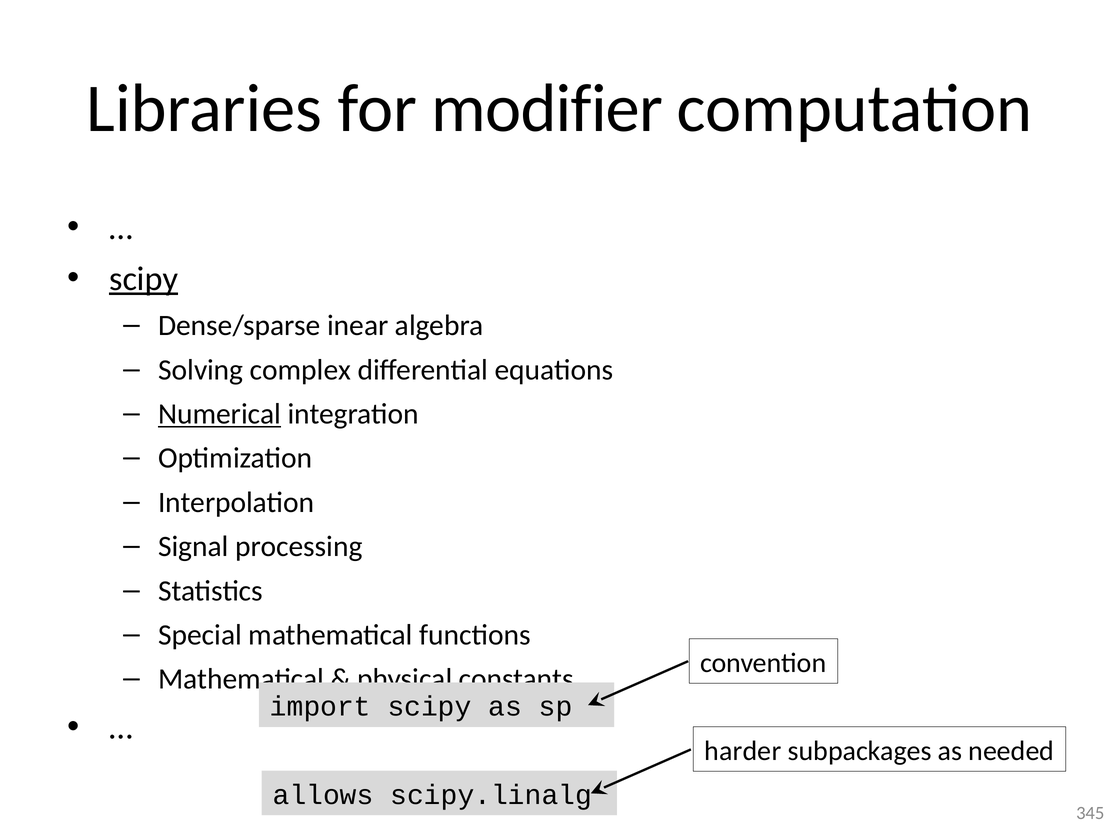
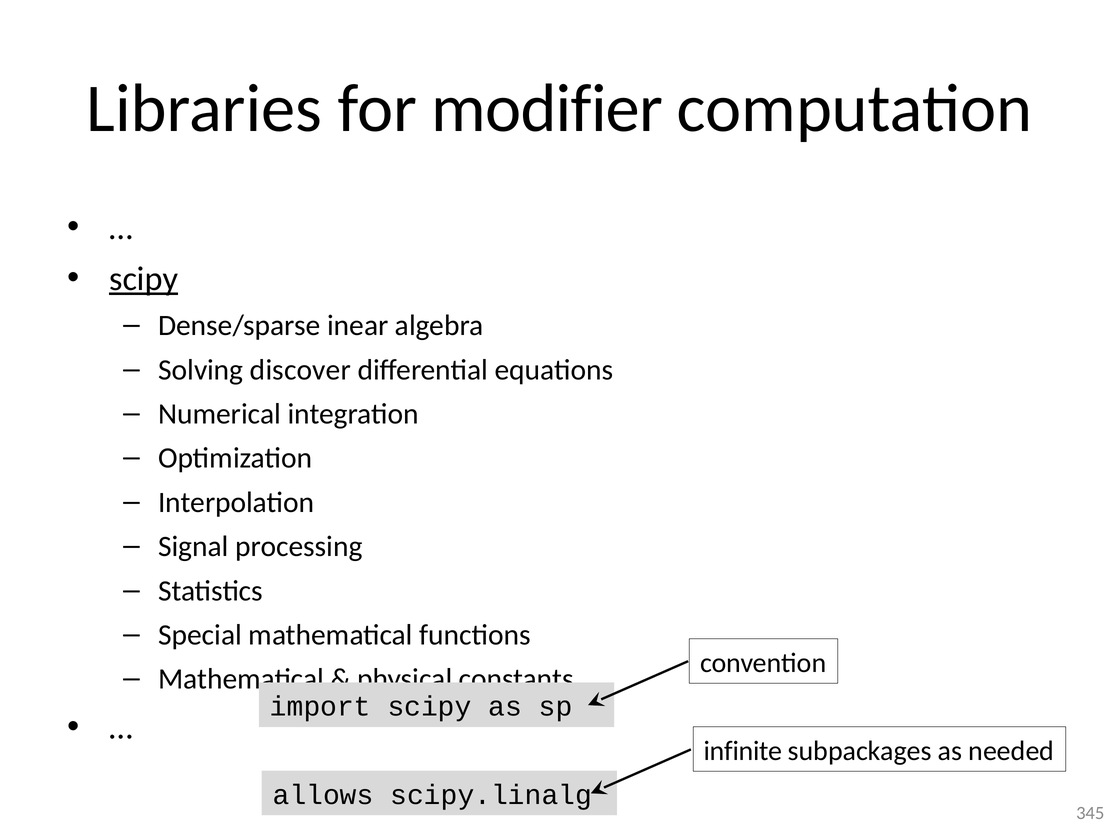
complex: complex -> discover (300, 370)
Numerical underline: present -> none (220, 414)
harder: harder -> infinite (743, 751)
